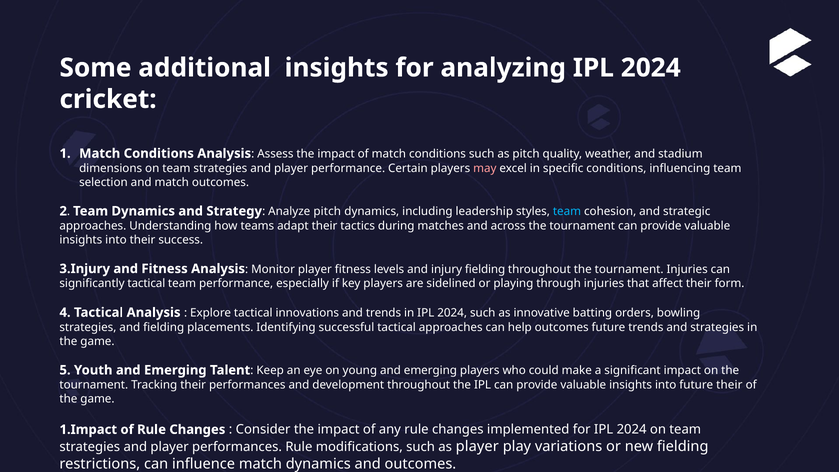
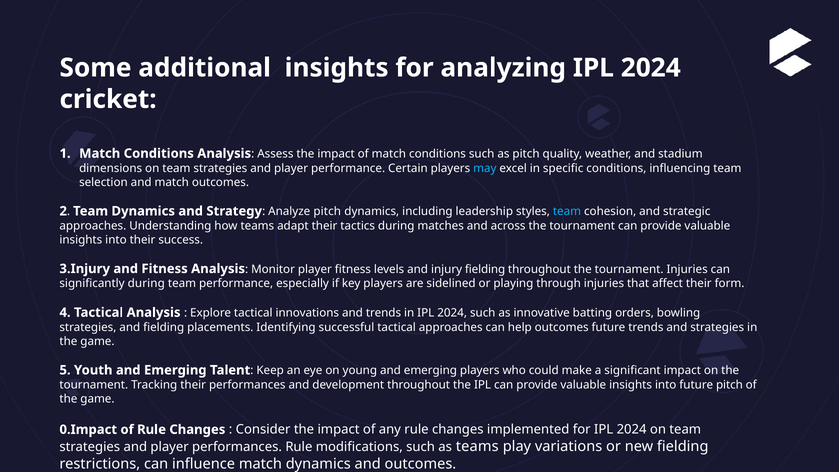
may colour: pink -> light blue (485, 168)
significantly tactical: tactical -> during (146, 283)
future their: their -> pitch (729, 385)
1.Impact: 1.Impact -> 0.Impact (88, 430)
as player: player -> teams (477, 446)
